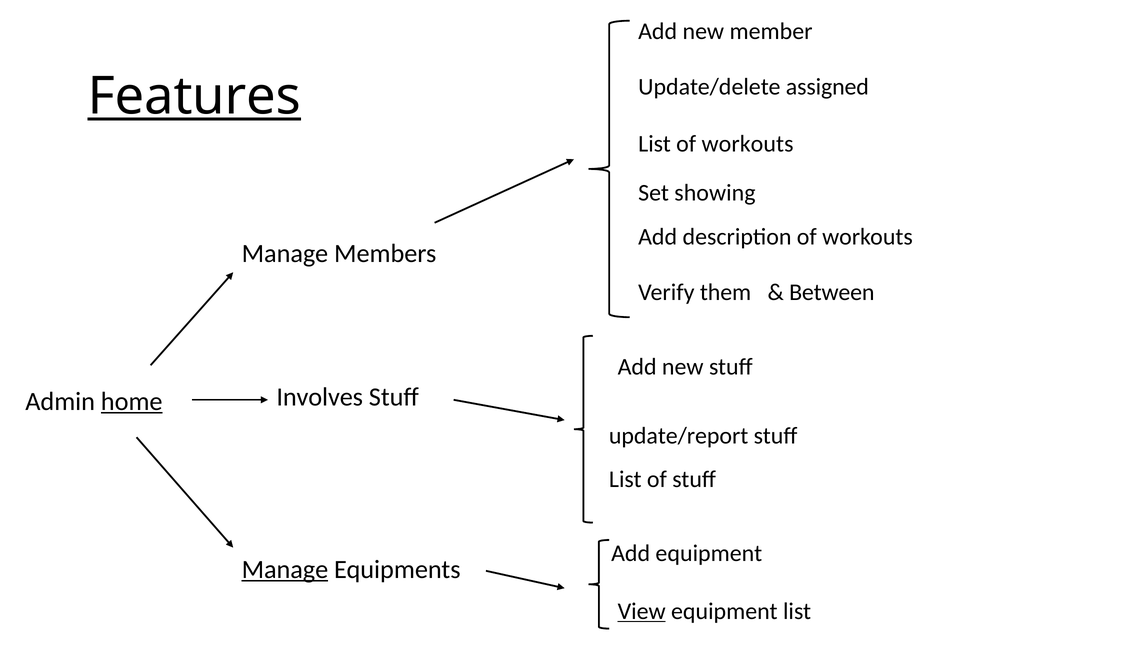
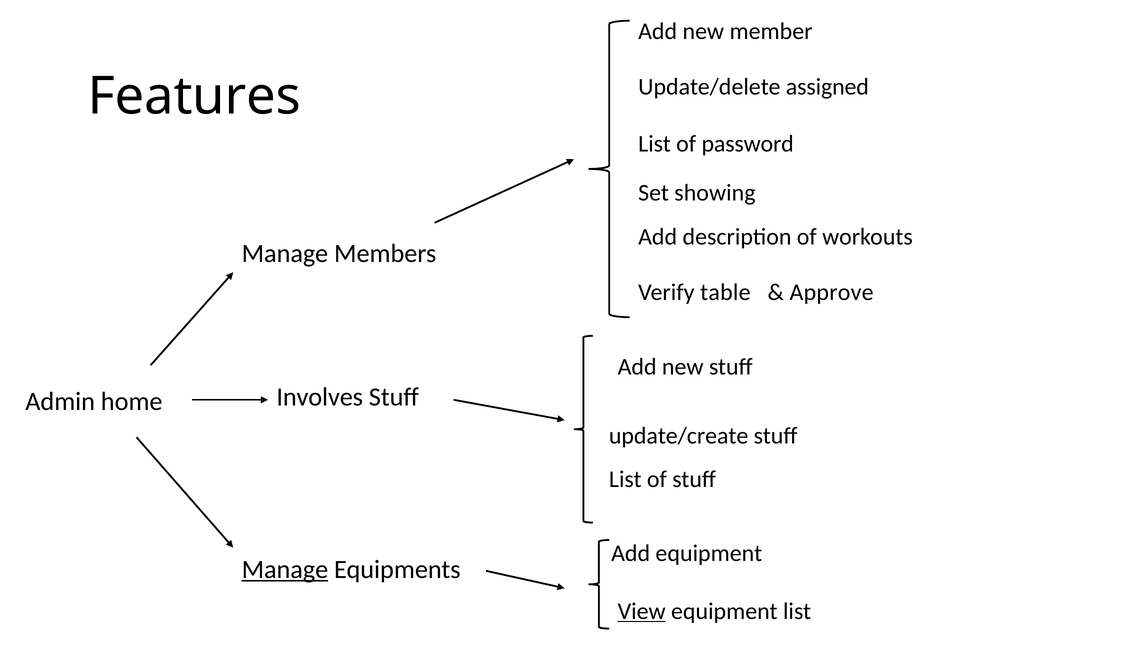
Features underline: present -> none (194, 96)
List of workouts: workouts -> password (748, 144)
them: them -> table (725, 292)
Between: Between -> Approve (832, 292)
home underline: present -> none (132, 401)
update/report: update/report -> update/create (679, 436)
